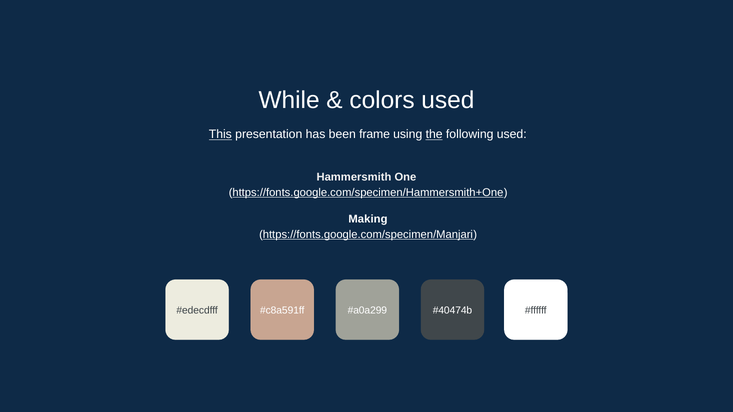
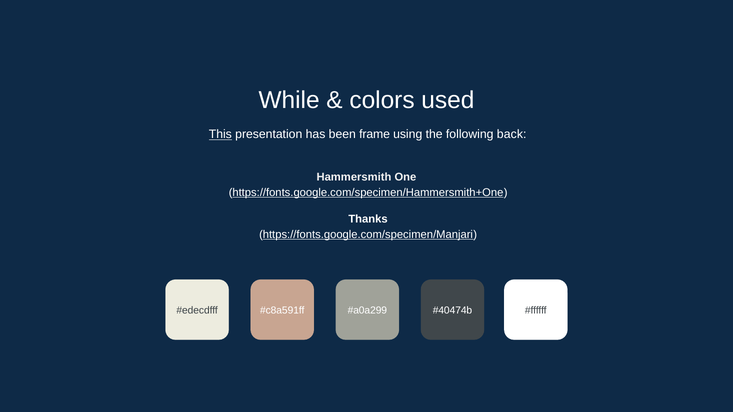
the underline: present -> none (434, 135)
following used: used -> back (512, 135)
Making: Making -> Thanks (368, 219)
